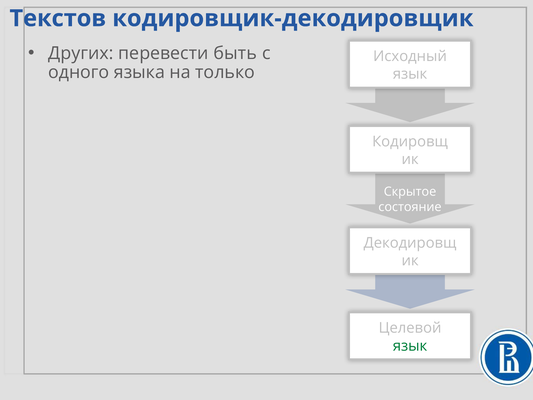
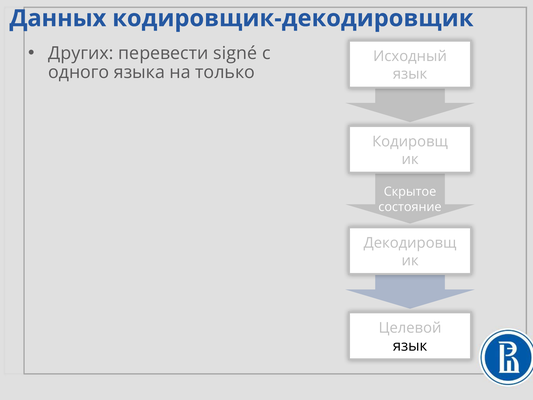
Текстов: Текстов -> Данных (58, 18)
быть: быть -> signé (235, 53)
язык colour: green -> black (410, 346)
